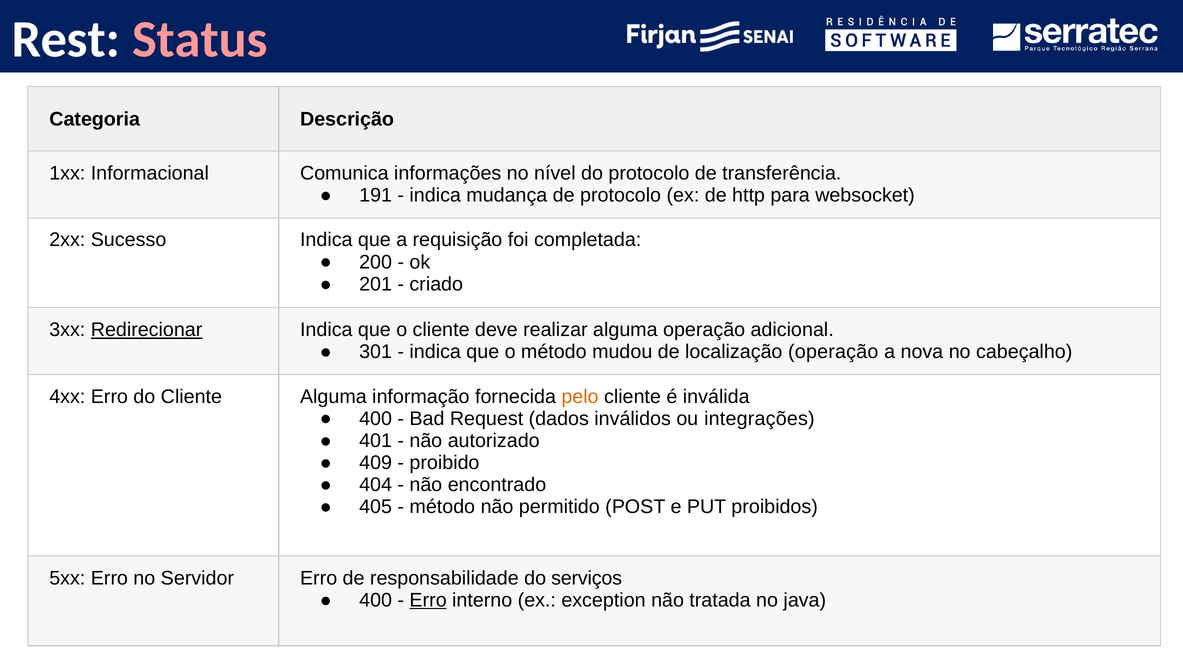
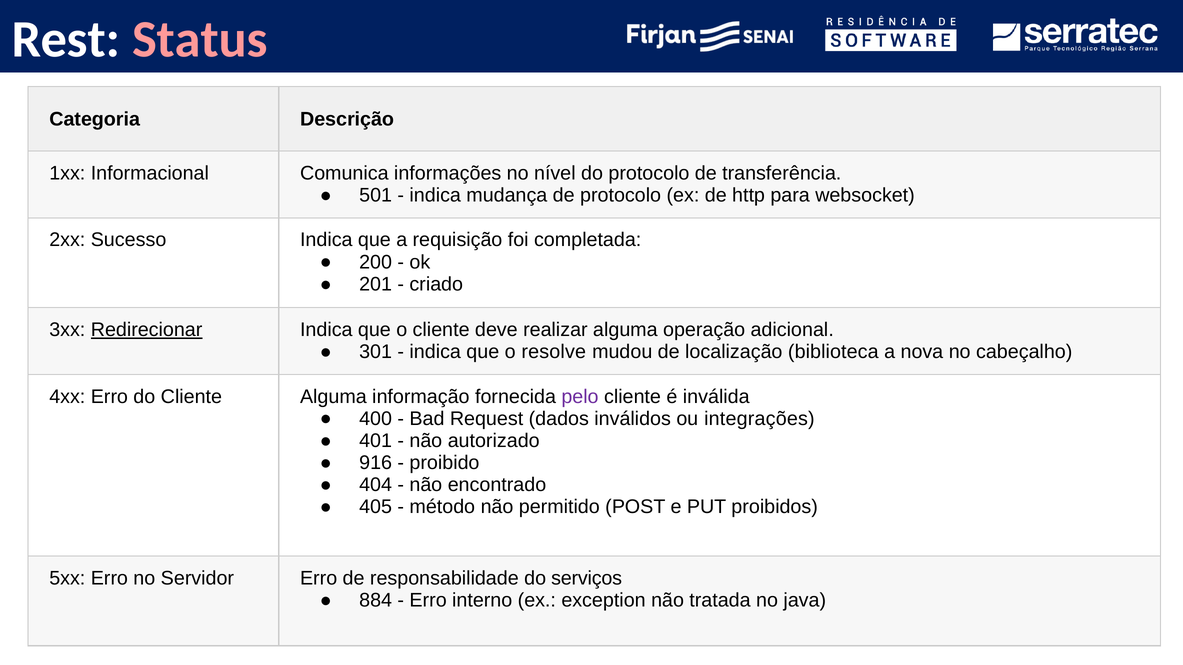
191: 191 -> 501 (376, 195)
o método: método -> resolve (554, 352)
localização operação: operação -> biblioteca (833, 352)
pelo colour: orange -> purple (580, 397)
409: 409 -> 916 (376, 463)
400: 400 -> 884 (376, 601)
Erro underline: present -> none (428, 601)
